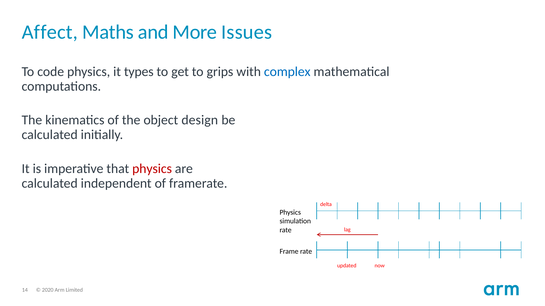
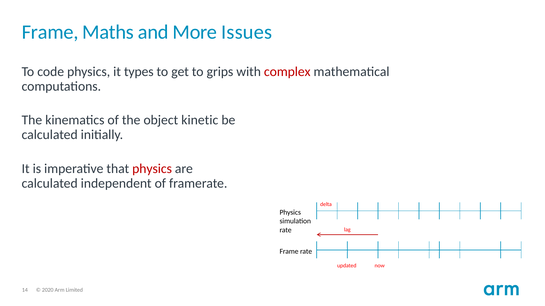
Affect: Affect -> Frame (50, 32)
complex colour: blue -> red (287, 72)
design: design -> kinetic (200, 120)
